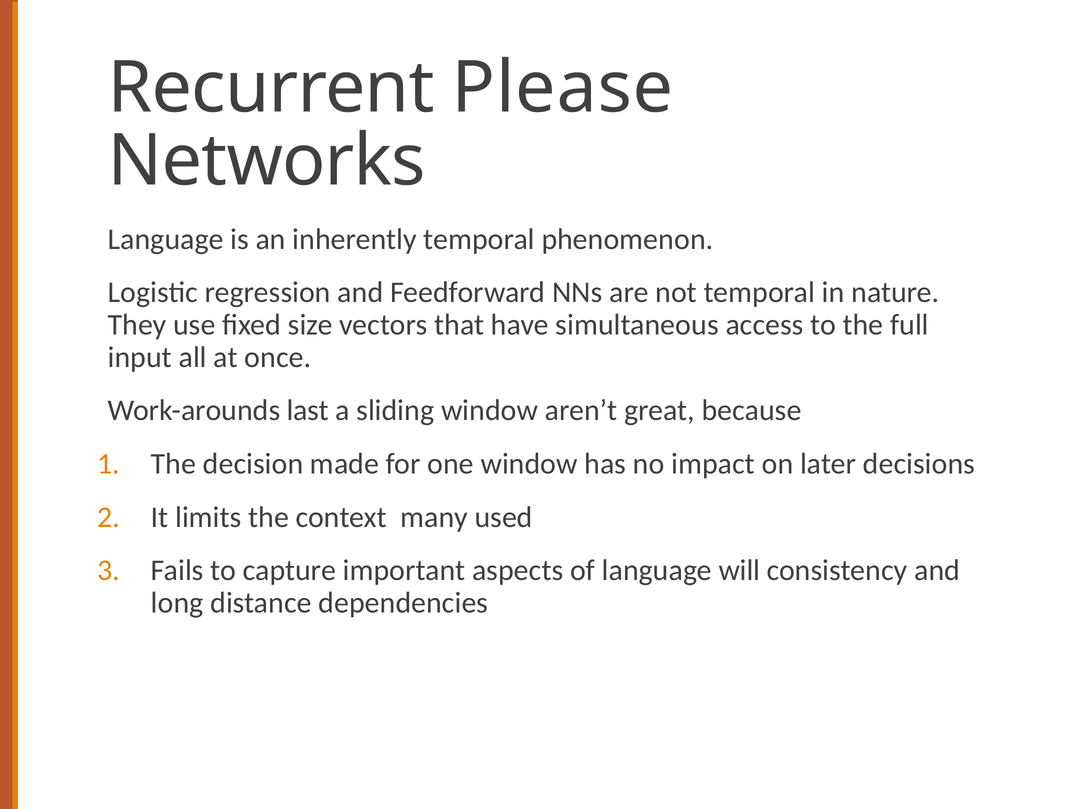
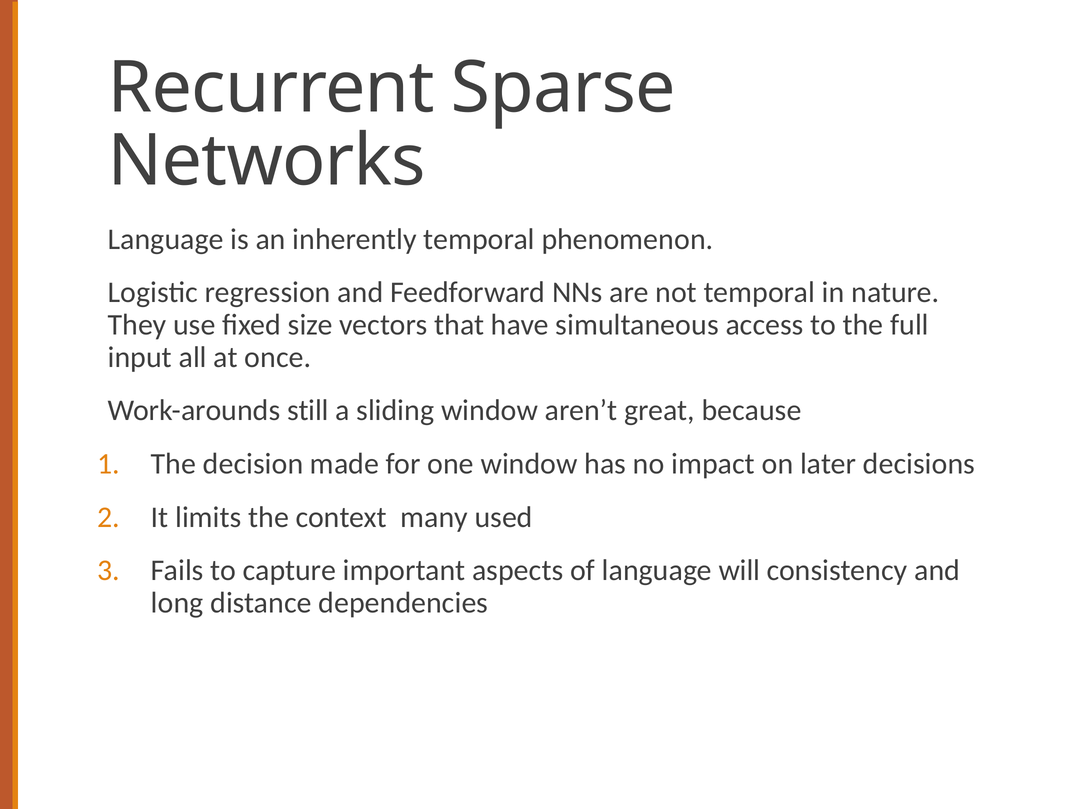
Please: Please -> Sparse (563, 88)
last: last -> still (308, 410)
